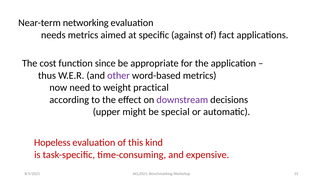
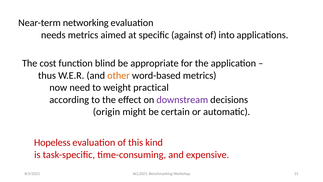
fact: fact -> into (227, 35)
since: since -> blind (105, 63)
other colour: purple -> orange (119, 75)
upper: upper -> origin (106, 112)
special: special -> certain (175, 112)
